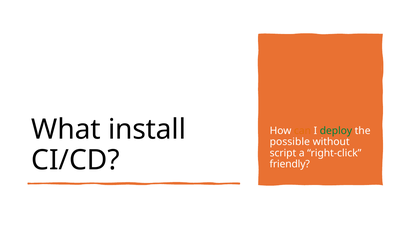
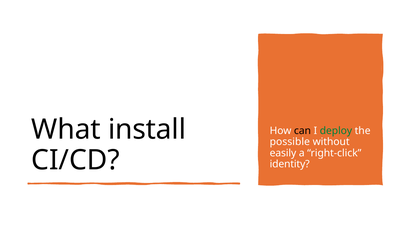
can colour: orange -> black (302, 131)
script: script -> easily (283, 153)
friendly: friendly -> identity (290, 164)
